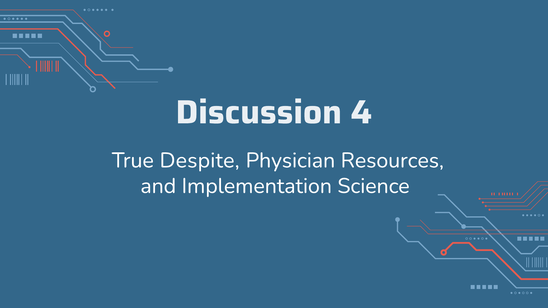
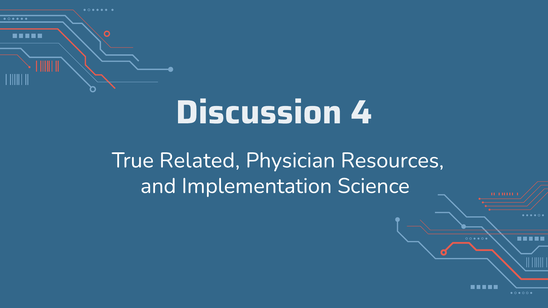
Despite: Despite -> Related (200, 161)
